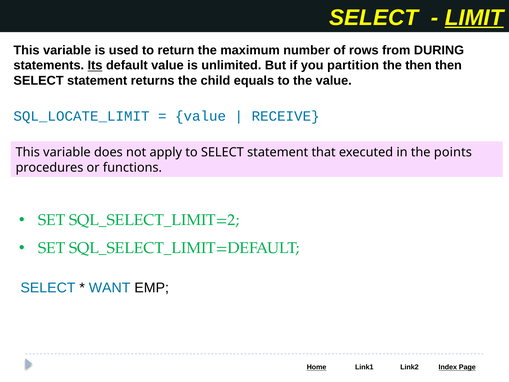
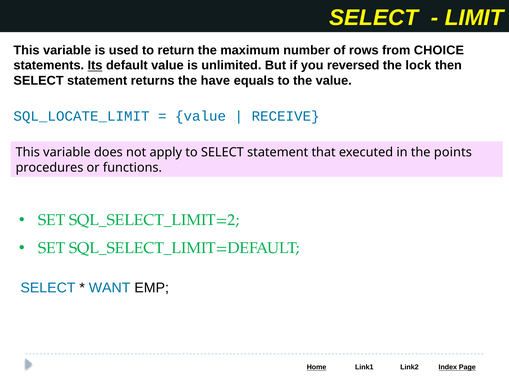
LIMIT underline: present -> none (474, 18)
DURING: DURING -> CHOICE (439, 50)
partition: partition -> reversed (353, 65)
the then: then -> lock (418, 65)
child: child -> have (215, 81)
